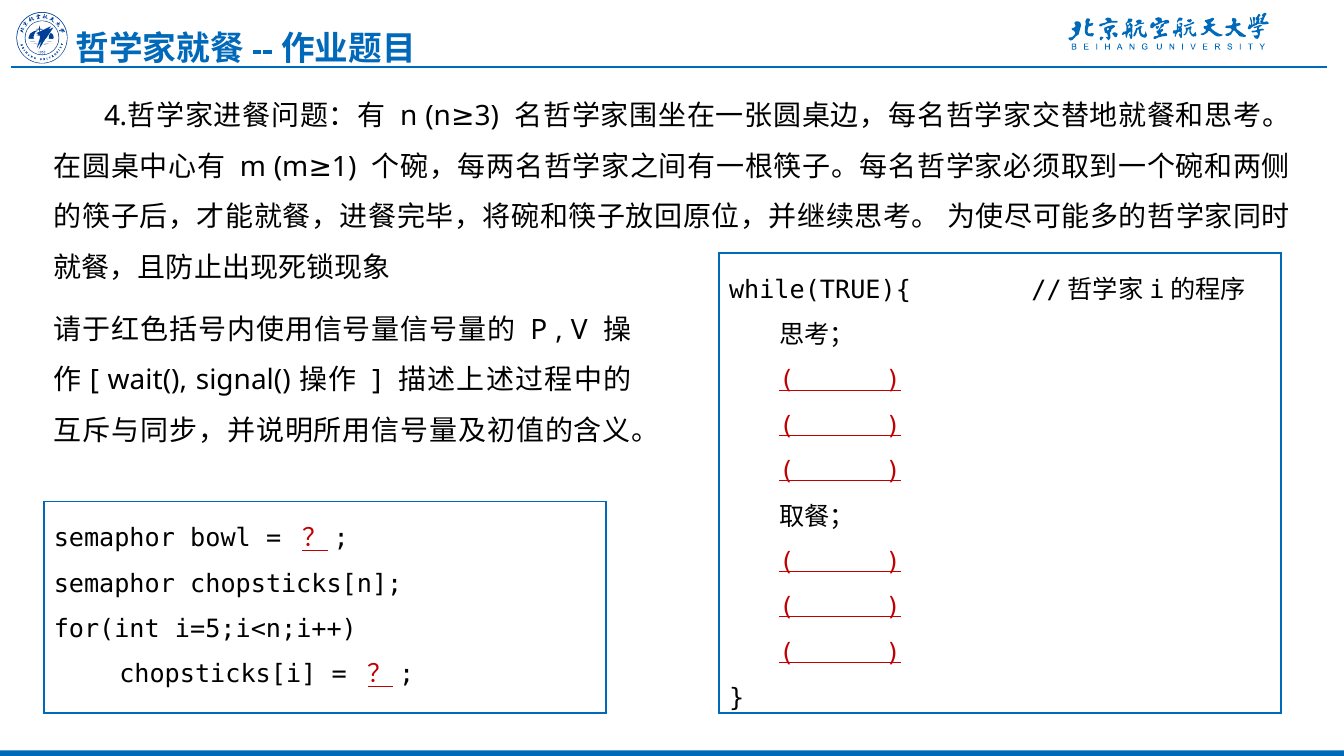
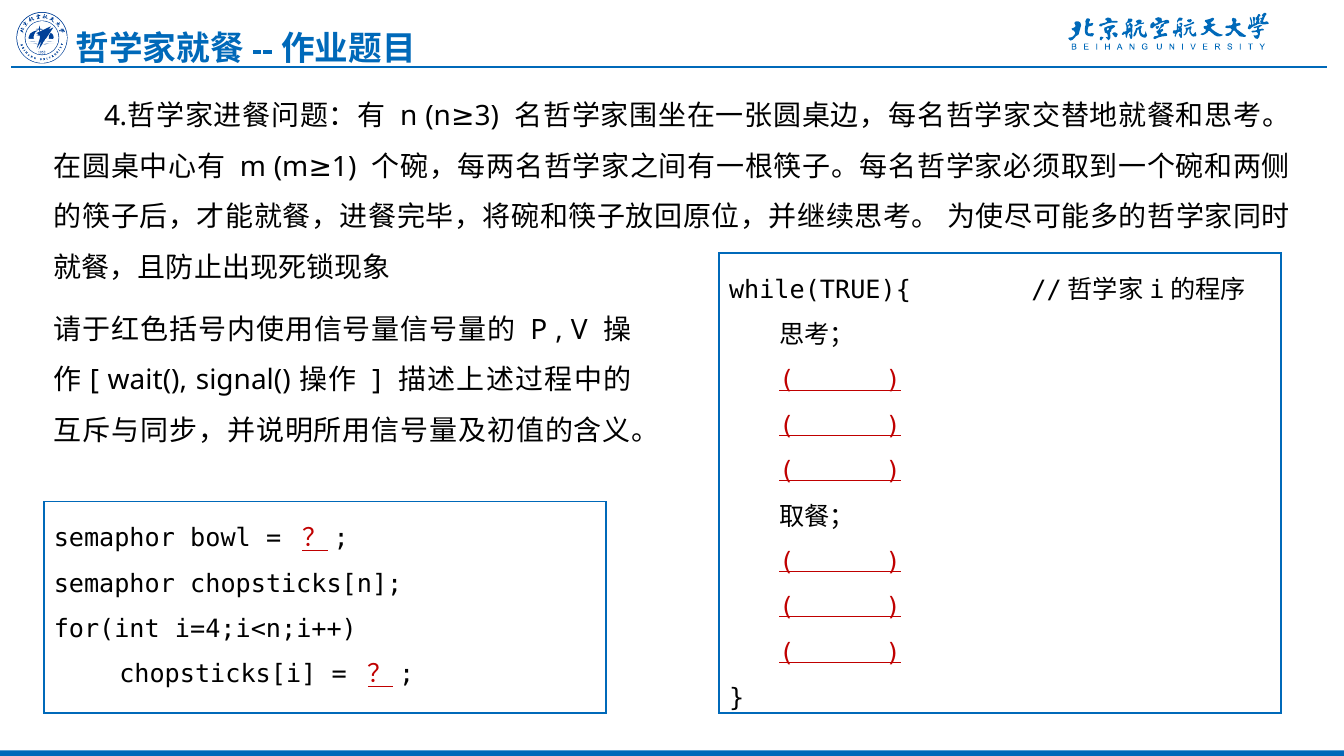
i=5;i<n;i++: i=5;i<n;i++ -> i=4;i<n;i++ (266, 629)
